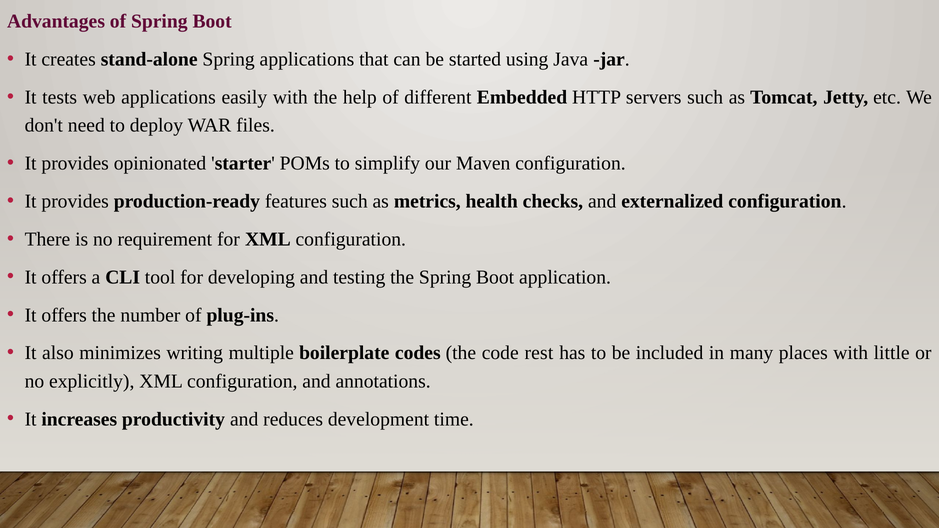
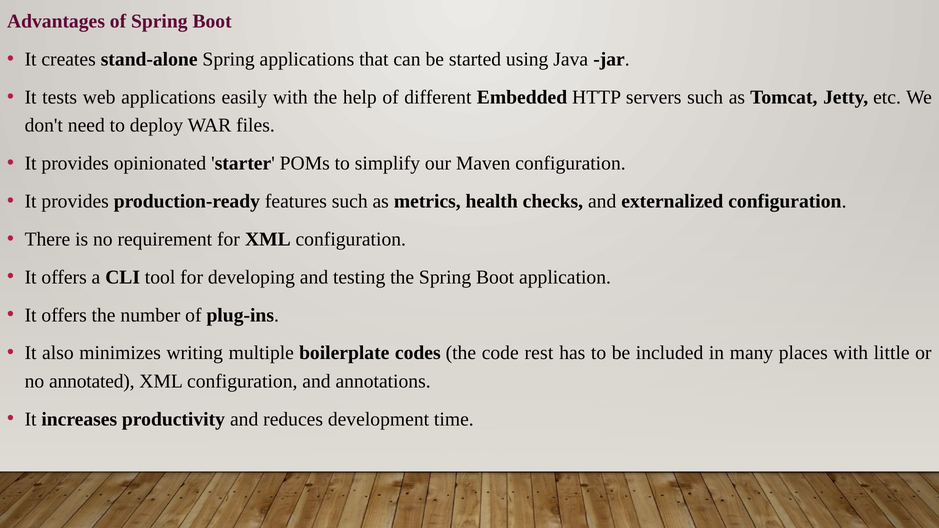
explicitly: explicitly -> annotated (92, 381)
